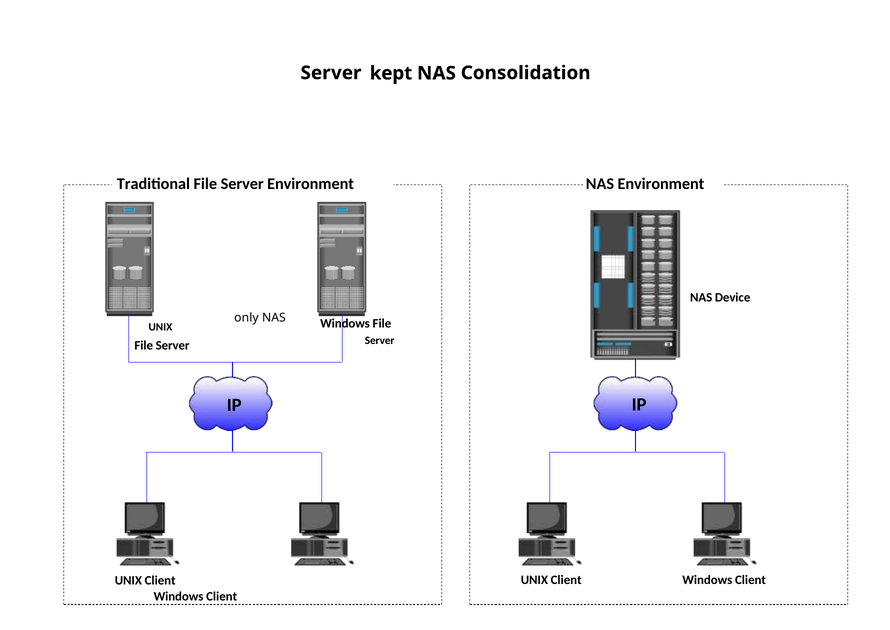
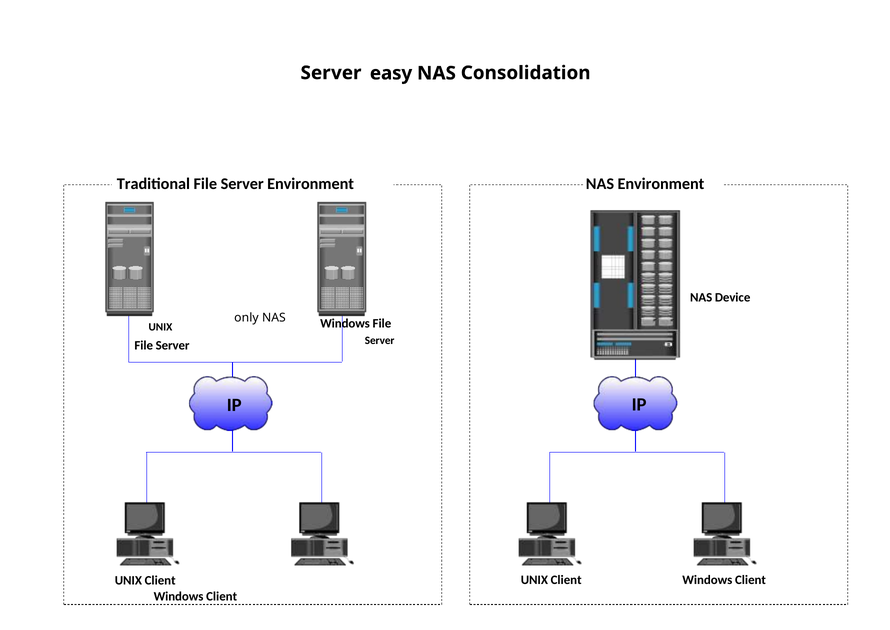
kept: kept -> easy (391, 73)
